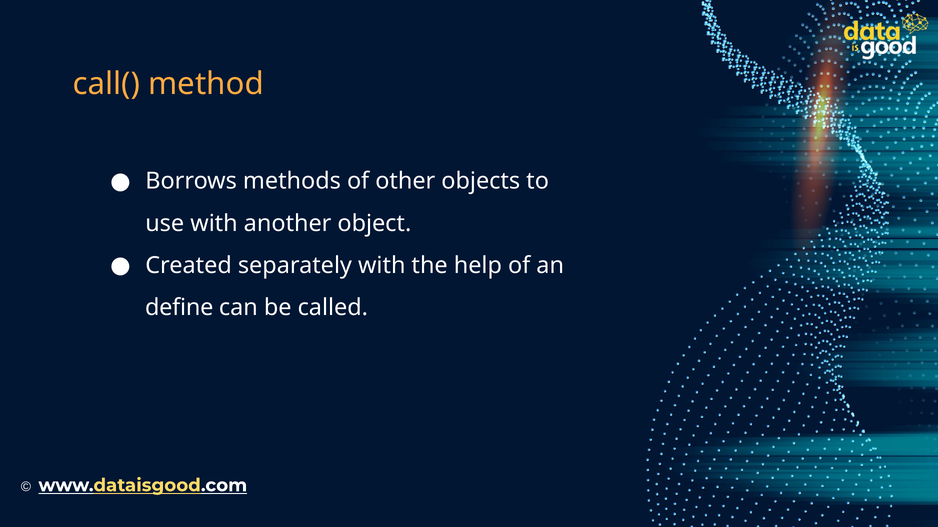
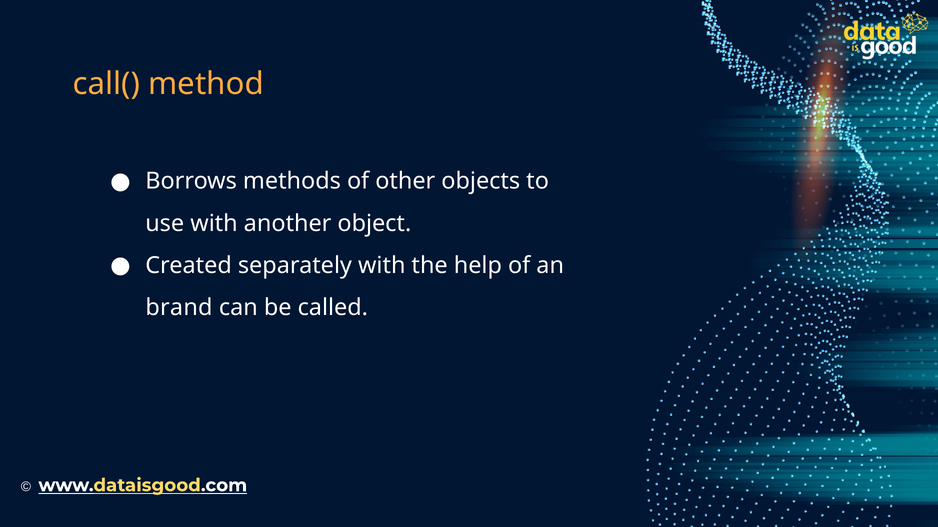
define: define -> brand (179, 308)
